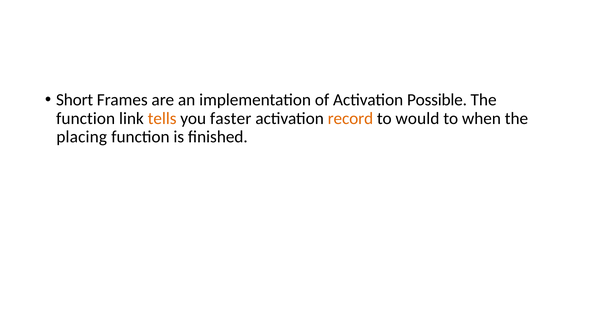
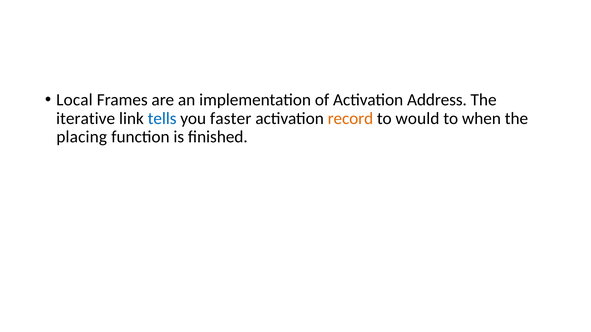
Short: Short -> Local (74, 100)
Possible: Possible -> Address (437, 100)
function: function -> iterative (86, 119)
tells colour: orange -> blue (162, 119)
